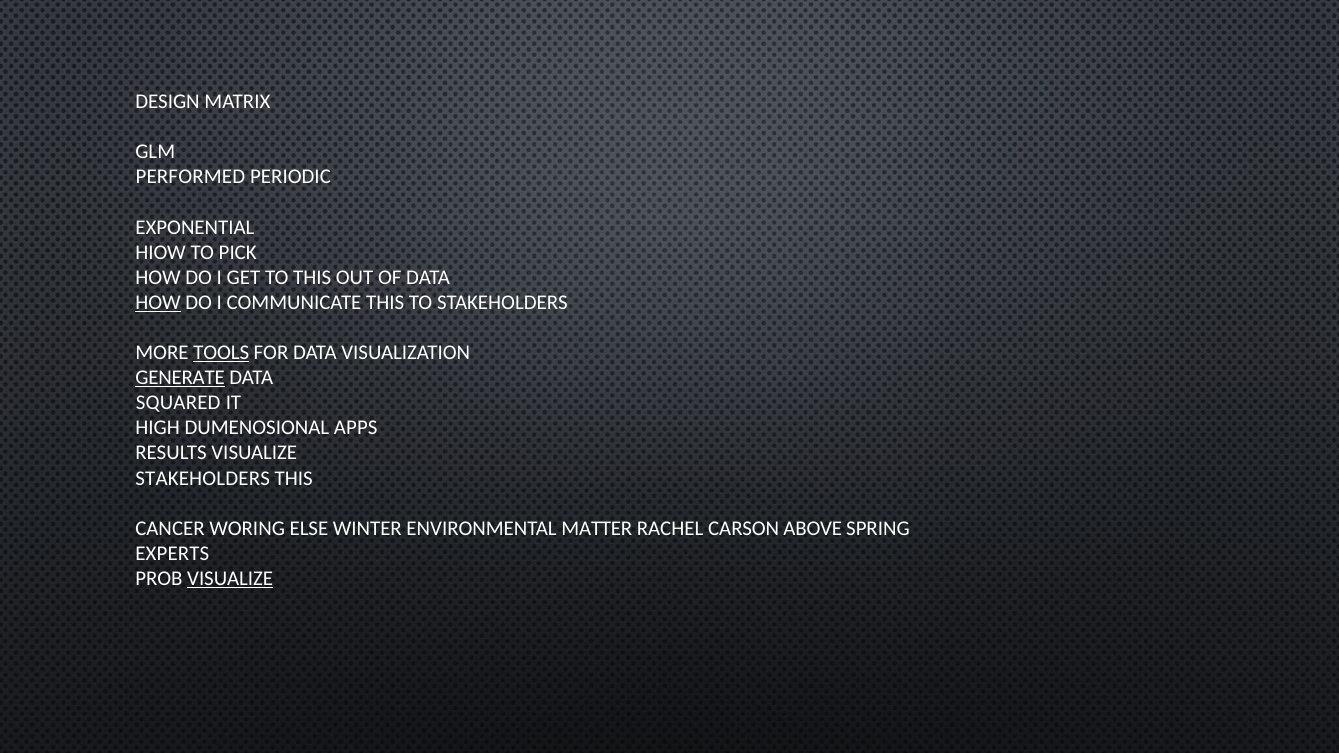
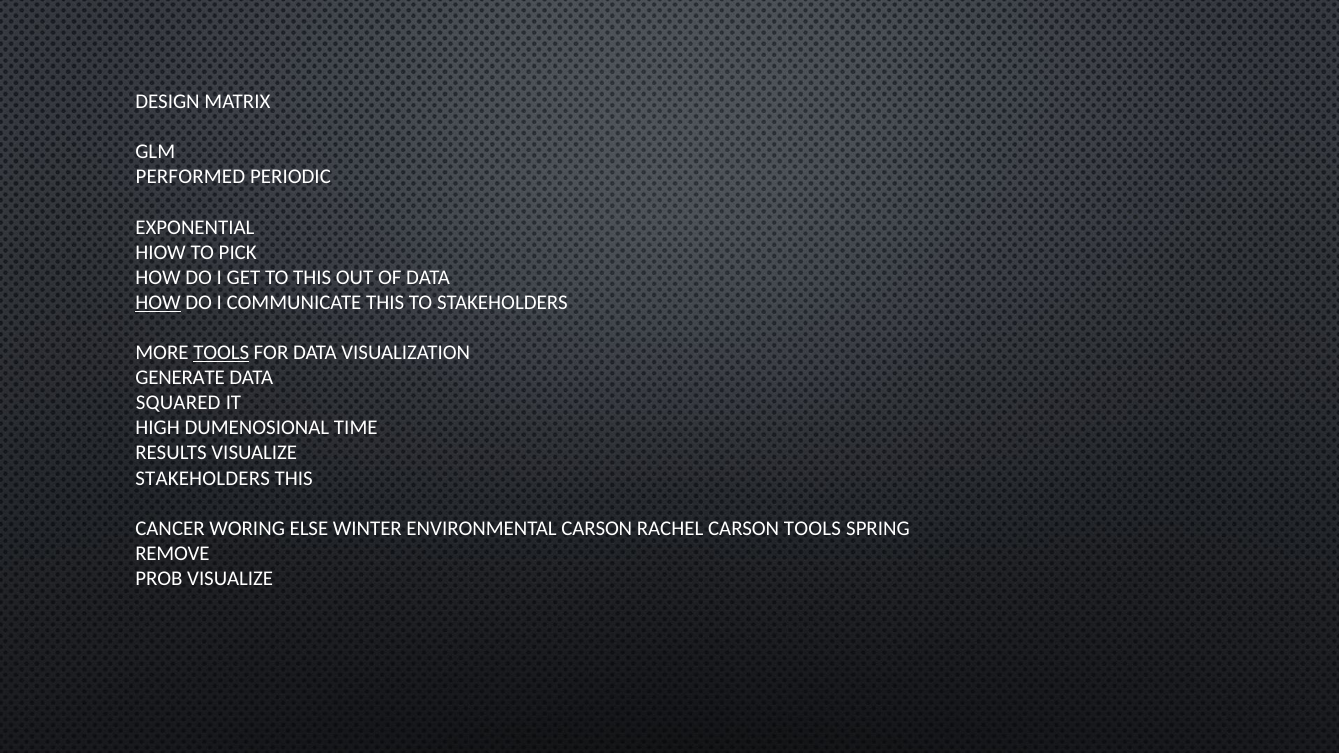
GENERATE underline: present -> none (180, 378)
APPS: APPS -> TIME (356, 428)
ENVIRONMENTAL MATTER: MATTER -> CARSON (597, 528)
CARSON ABOVE: ABOVE -> TOOLS (813, 528)
EXPERTS: EXPERTS -> REMOVE (172, 554)
VISUALIZE underline: present -> none (230, 579)
